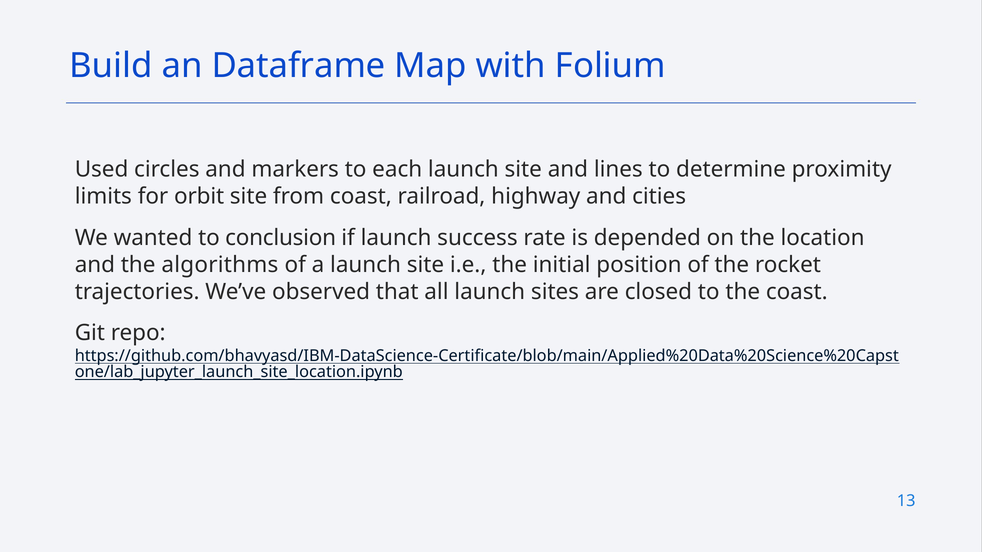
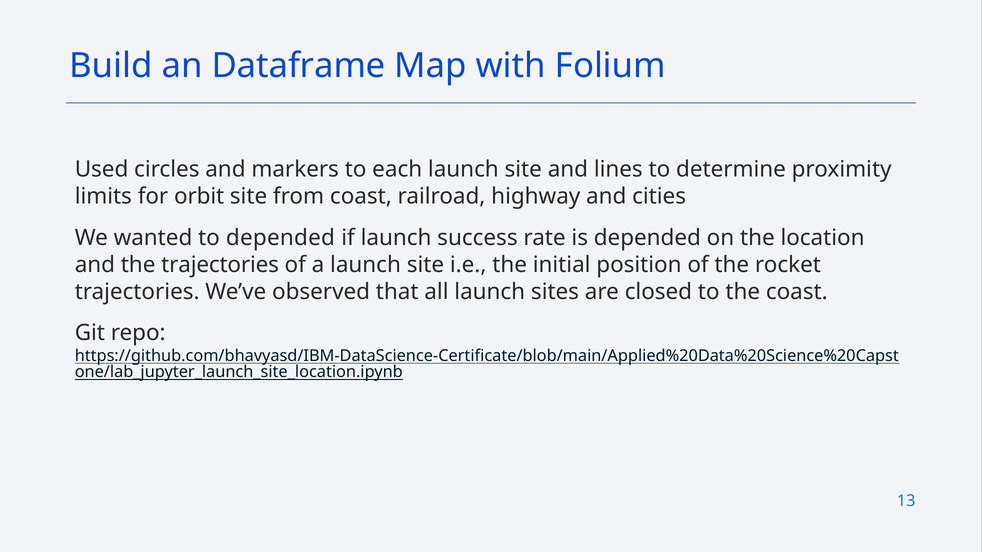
to conclusion: conclusion -> depended (280, 238)
the algorithms: algorithms -> trajectories (220, 265)
